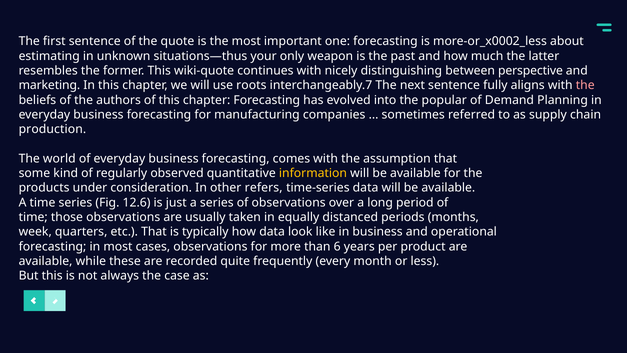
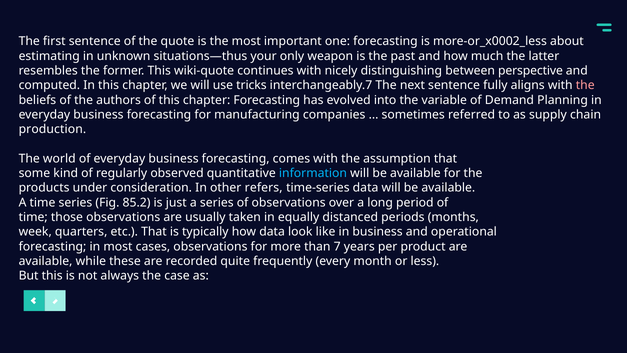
marketing: marketing -> computed (49, 85)
roots: roots -> tricks (251, 85)
popular: popular -> variable (444, 100)
information colour: yellow -> light blue (313, 173)
12.6: 12.6 -> 85.2 (137, 202)
6: 6 -> 7 (337, 246)
